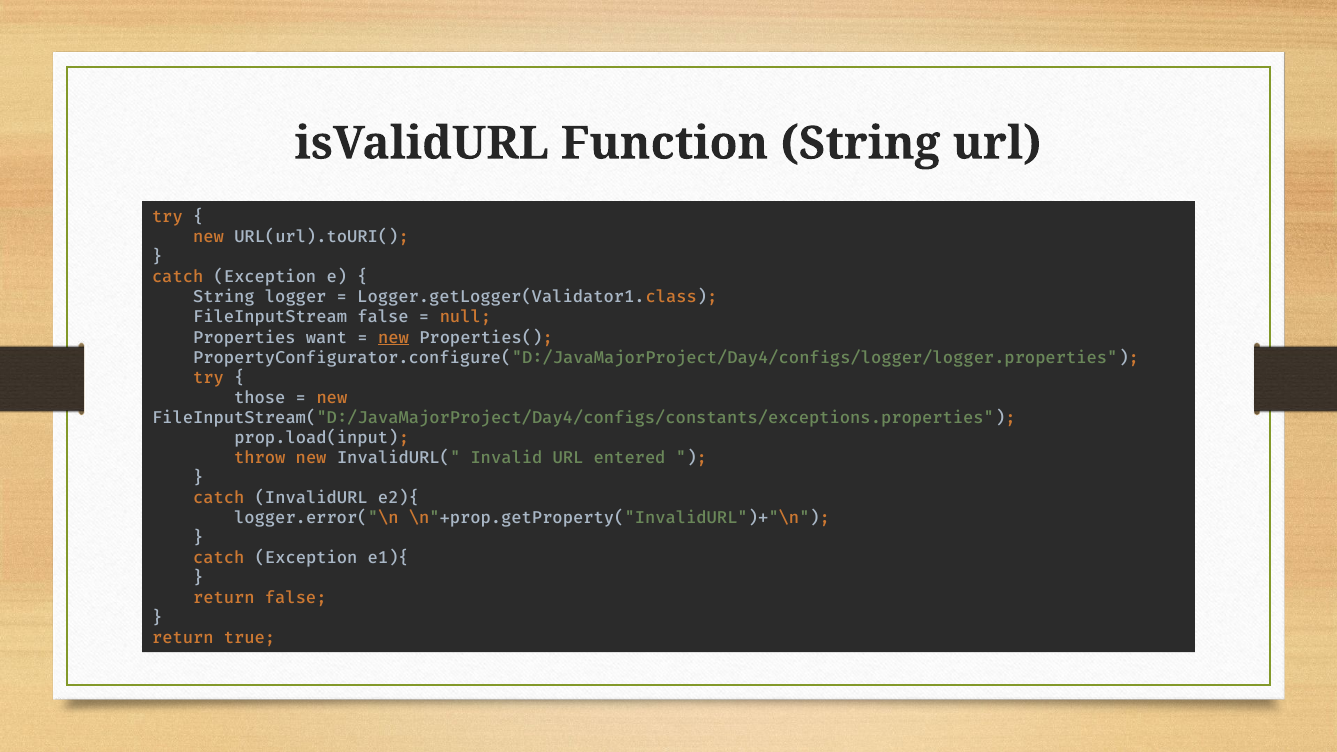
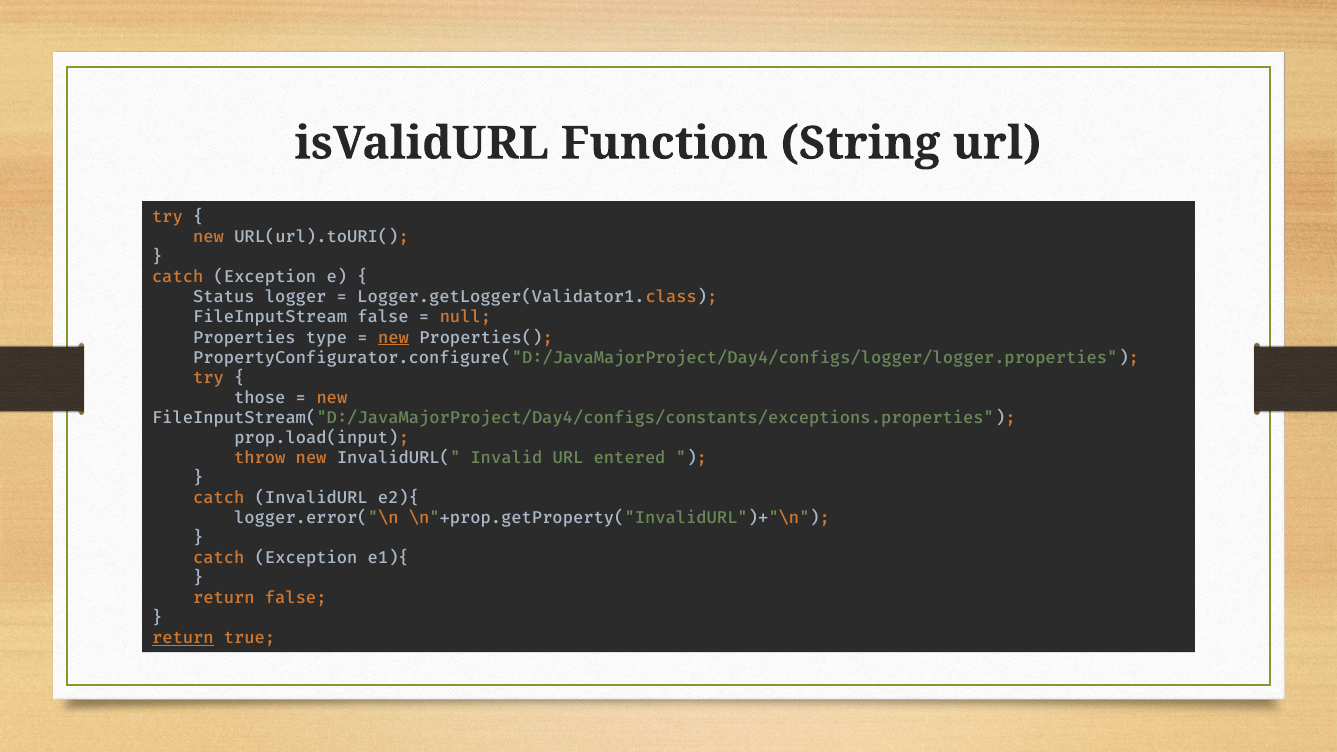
String: String -> Status (224, 297)
want: want -> type (326, 338)
return underline: none -> present (183, 638)
